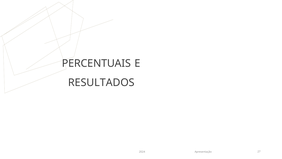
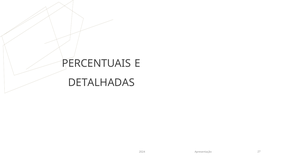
RESULTADOS: RESULTADOS -> DETALHADAS (101, 82)
